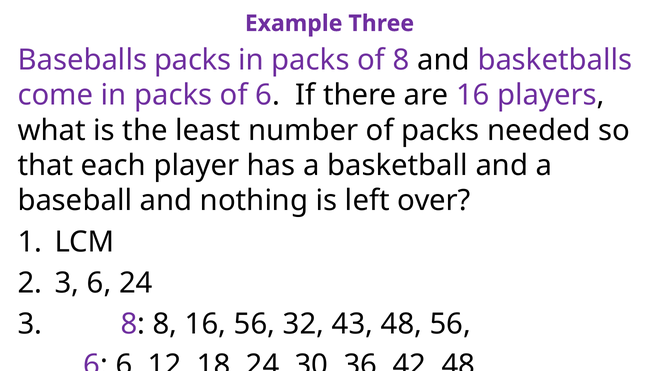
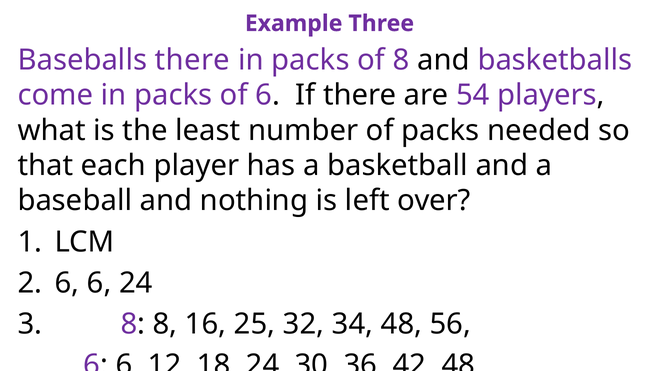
Baseballs packs: packs -> there (192, 60)
are 16: 16 -> 54 (473, 95)
3: 3 -> 6 (67, 283)
16 56: 56 -> 25 (255, 324)
43: 43 -> 34 (352, 324)
